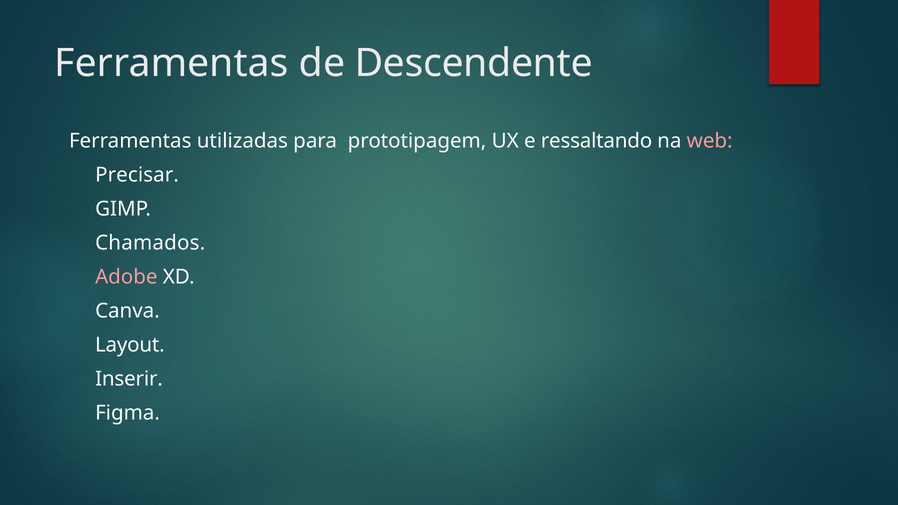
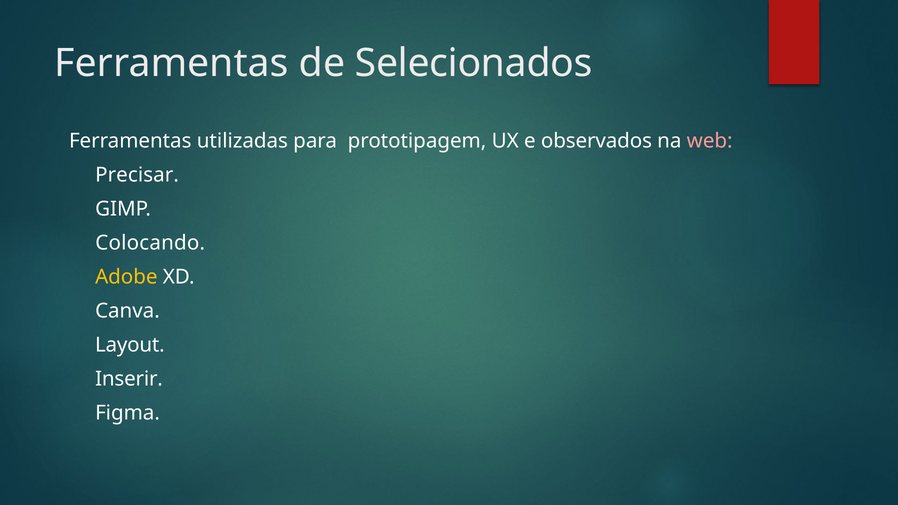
Descendente: Descendente -> Selecionados (474, 63)
ressaltando: ressaltando -> observados (596, 141)
Chamados: Chamados -> Colocando (150, 243)
Adobe colour: pink -> yellow (126, 277)
